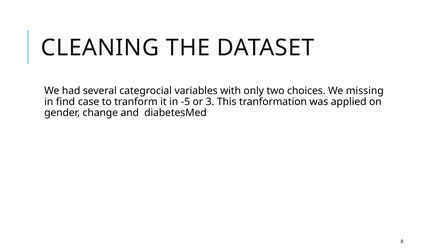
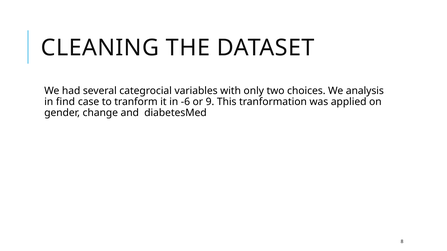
missing: missing -> analysis (365, 91)
-5: -5 -> -6 (185, 102)
3: 3 -> 9 (210, 102)
